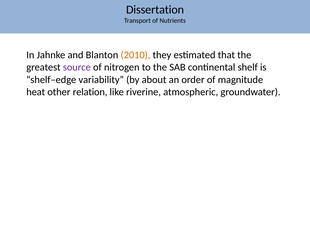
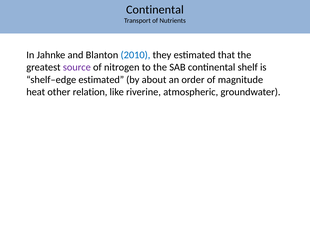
Dissertation: Dissertation -> Continental (155, 10)
2010 colour: orange -> blue (135, 55)
shelf–edge variability: variability -> estimated (101, 80)
